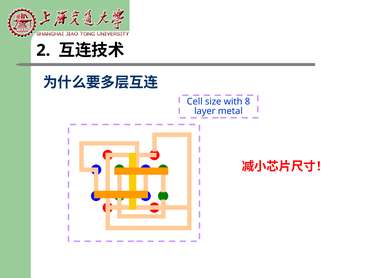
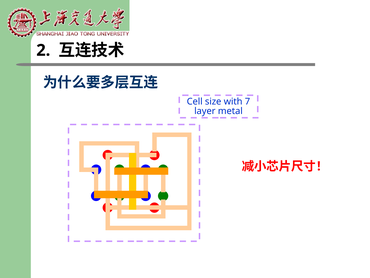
8: 8 -> 7 (247, 101)
